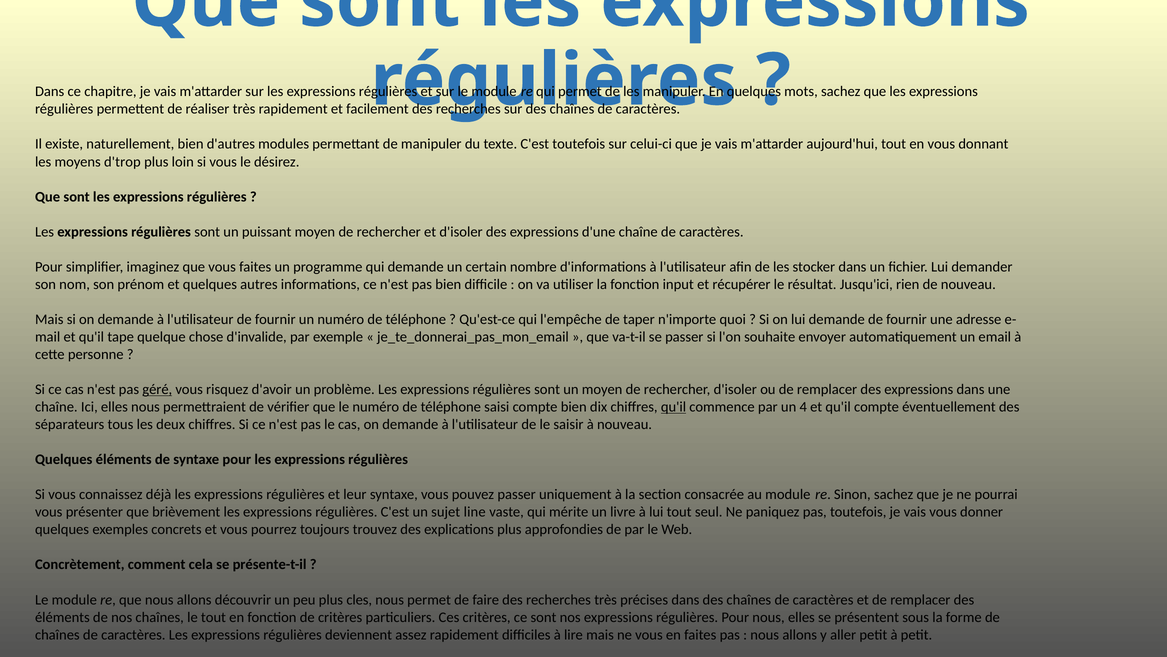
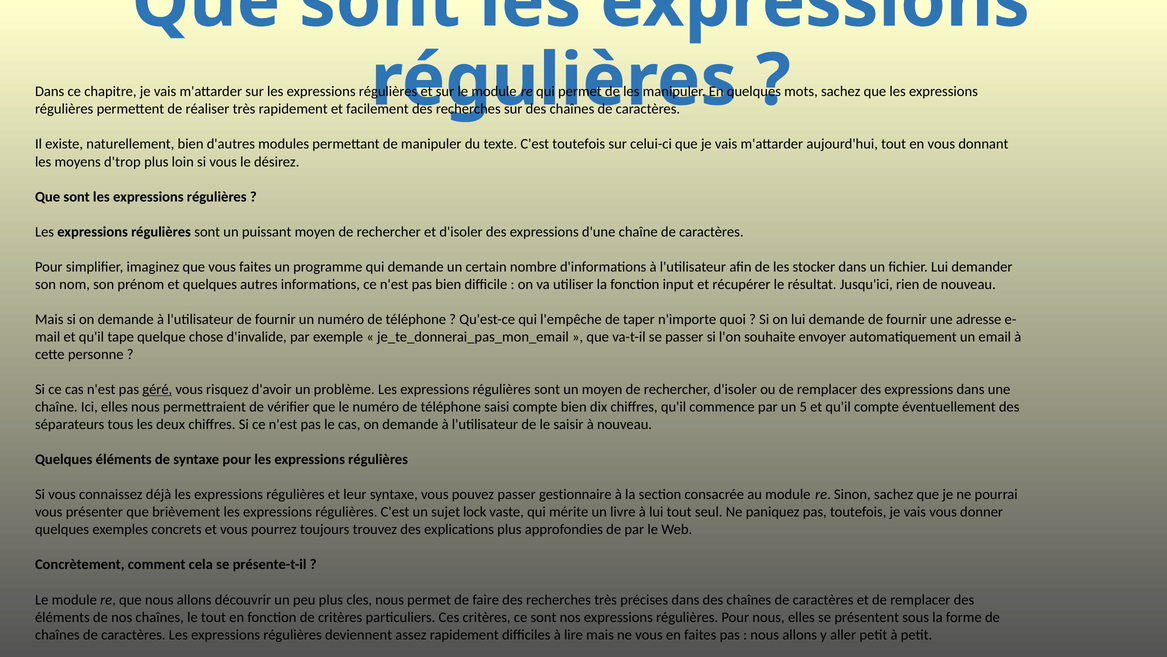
qu'il underline: present -> none (674, 407)
4: 4 -> 5 (803, 407)
uniquement: uniquement -> gestionnaire (575, 494)
line: line -> lock (475, 512)
